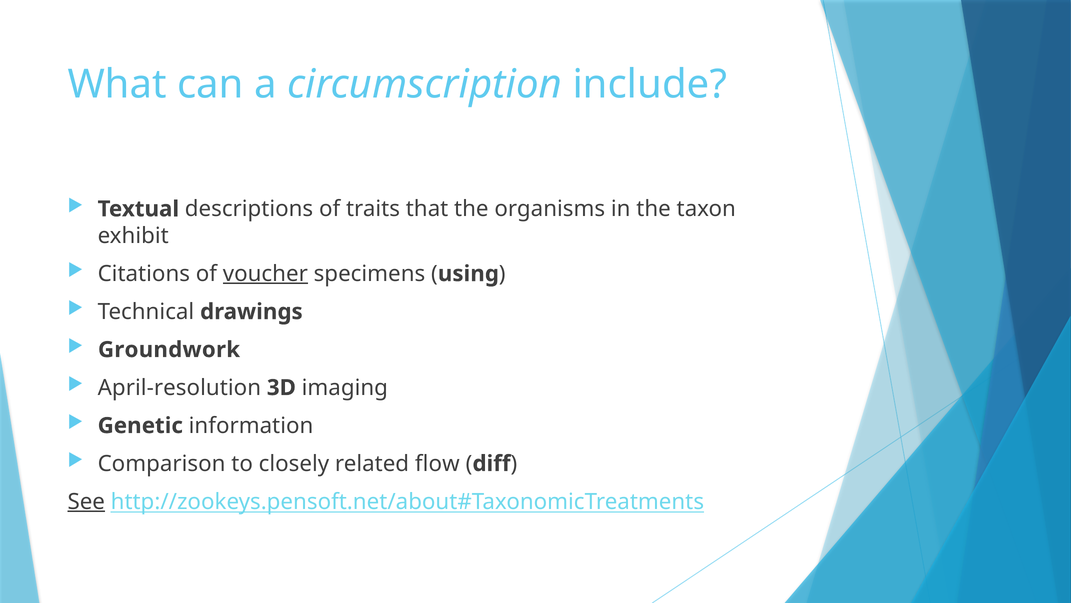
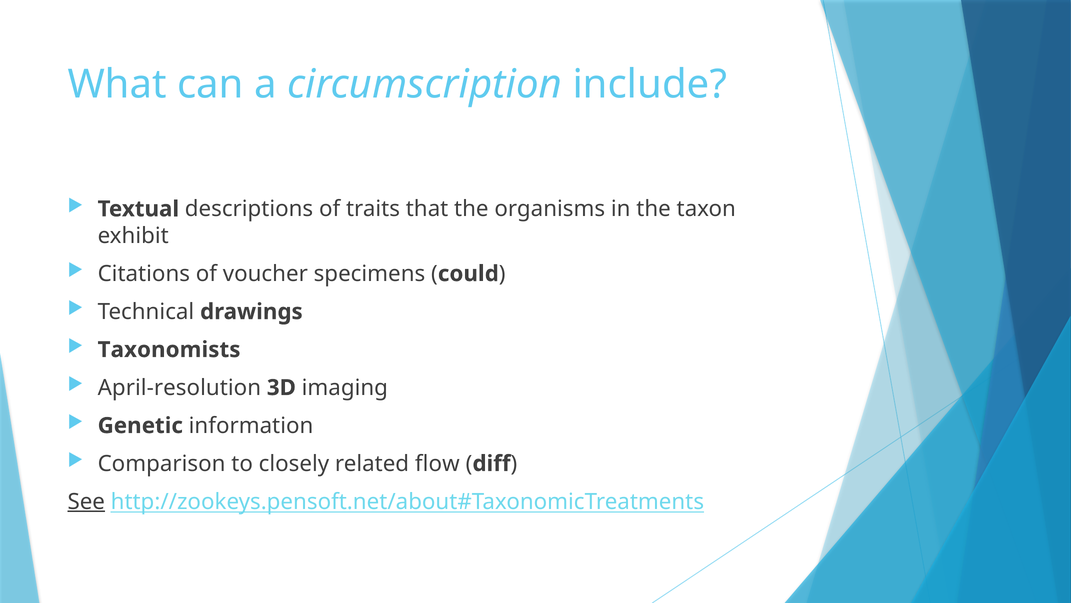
voucher underline: present -> none (265, 274)
using: using -> could (468, 274)
Groundwork: Groundwork -> Taxonomists (169, 349)
